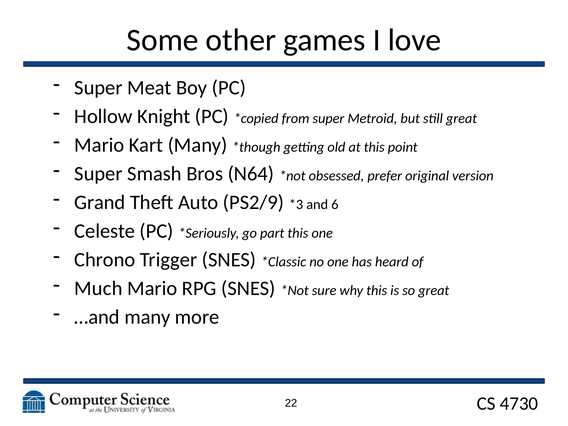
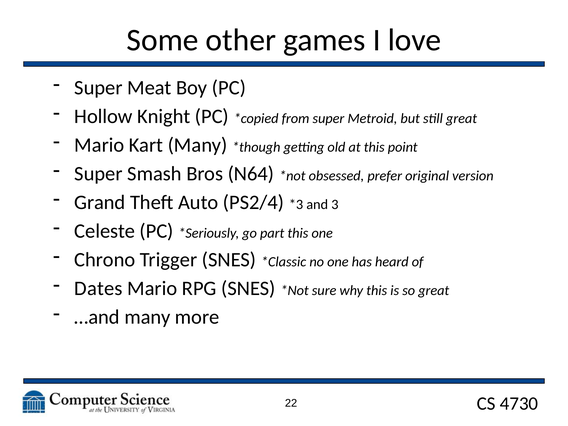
PS2/9: PS2/9 -> PS2/4 (253, 202)
6: 6 -> 3 (335, 204)
Much: Much -> Dates (98, 288)
